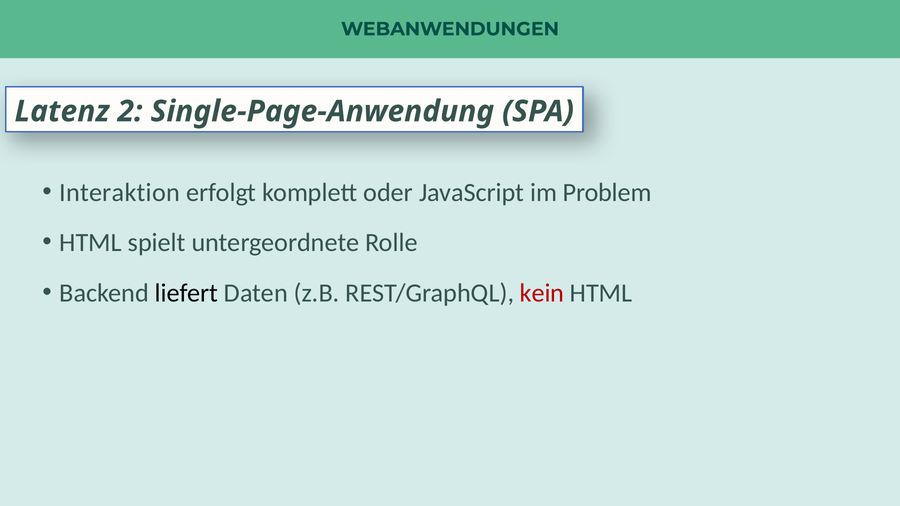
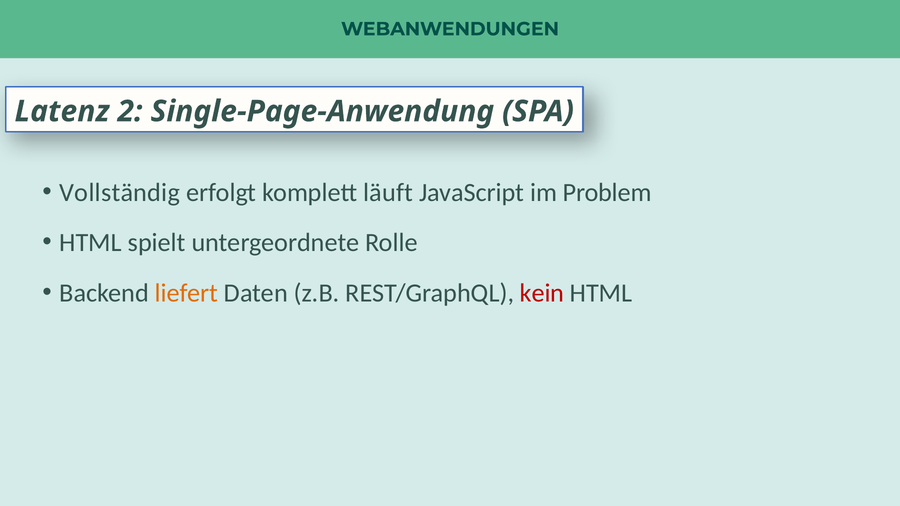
Interaktion: Interaktion -> Vollständig (120, 192)
oder: oder -> läuft (388, 192)
liefert colour: black -> orange (186, 293)
